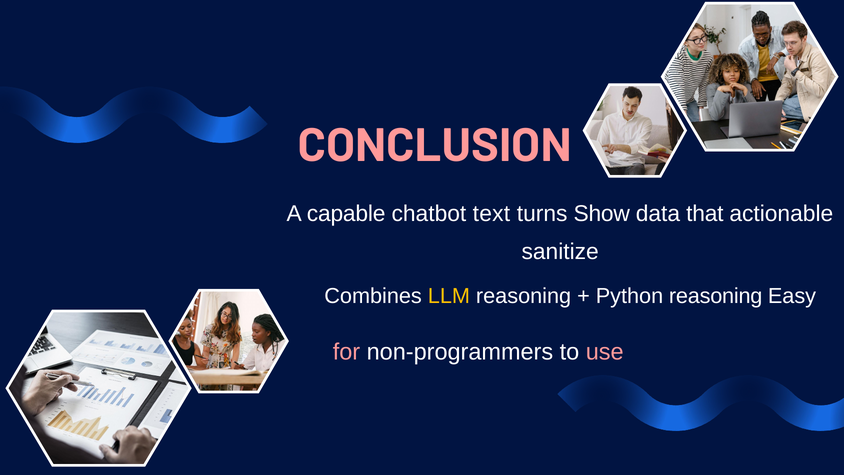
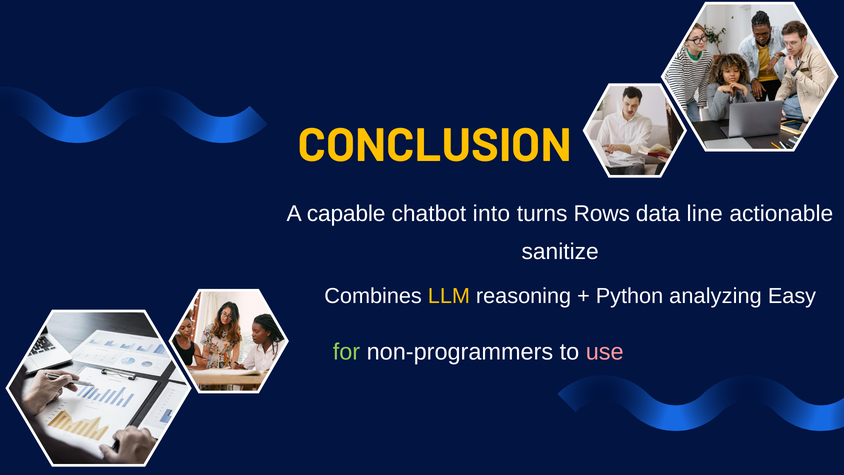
CONCLUSION colour: pink -> yellow (435, 146)
text: text -> into (491, 213)
Show: Show -> Rows (602, 213)
that: that -> line (705, 213)
Python reasoning: reasoning -> analyzing (716, 296)
for colour: pink -> light green (346, 352)
